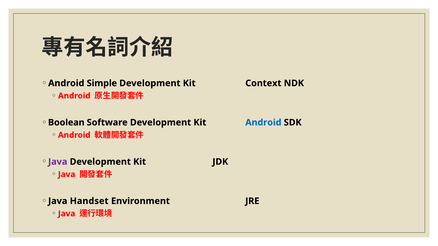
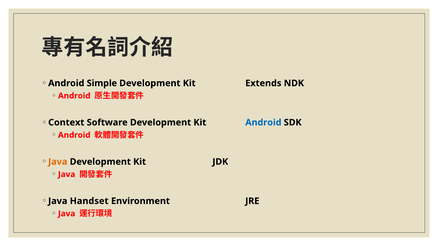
Context: Context -> Extends (263, 83)
Boolean: Boolean -> Context (66, 123)
Java colour: purple -> orange (58, 162)
